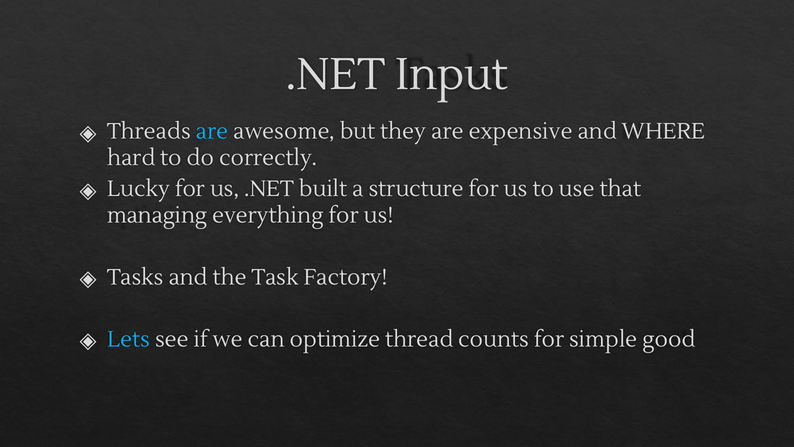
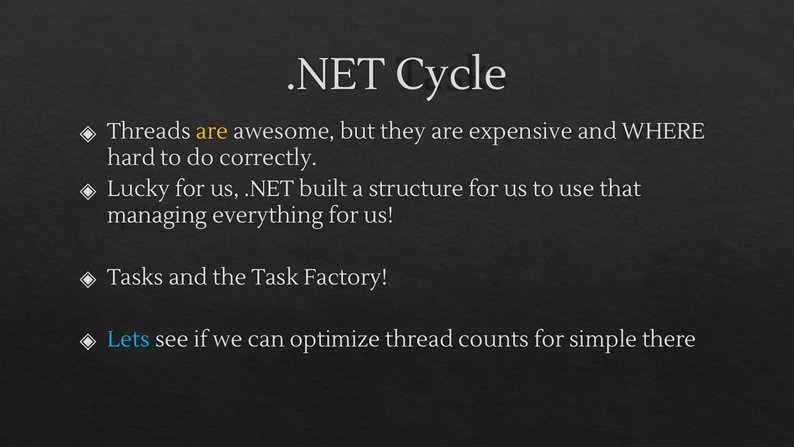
Input: Input -> Cycle (452, 74)
are colour: light blue -> yellow (212, 132)
good: good -> there (669, 339)
